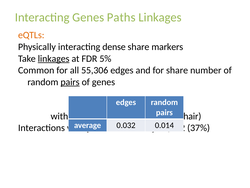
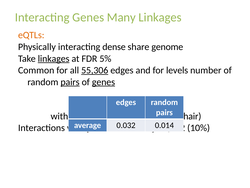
Paths: Paths -> Many (121, 17)
markers: markers -> genome (167, 47)
55,306 underline: none -> present (95, 70)
for share: share -> levels (177, 70)
genes underline: none -> present (103, 82)
37%: 37% -> 10% (199, 128)
